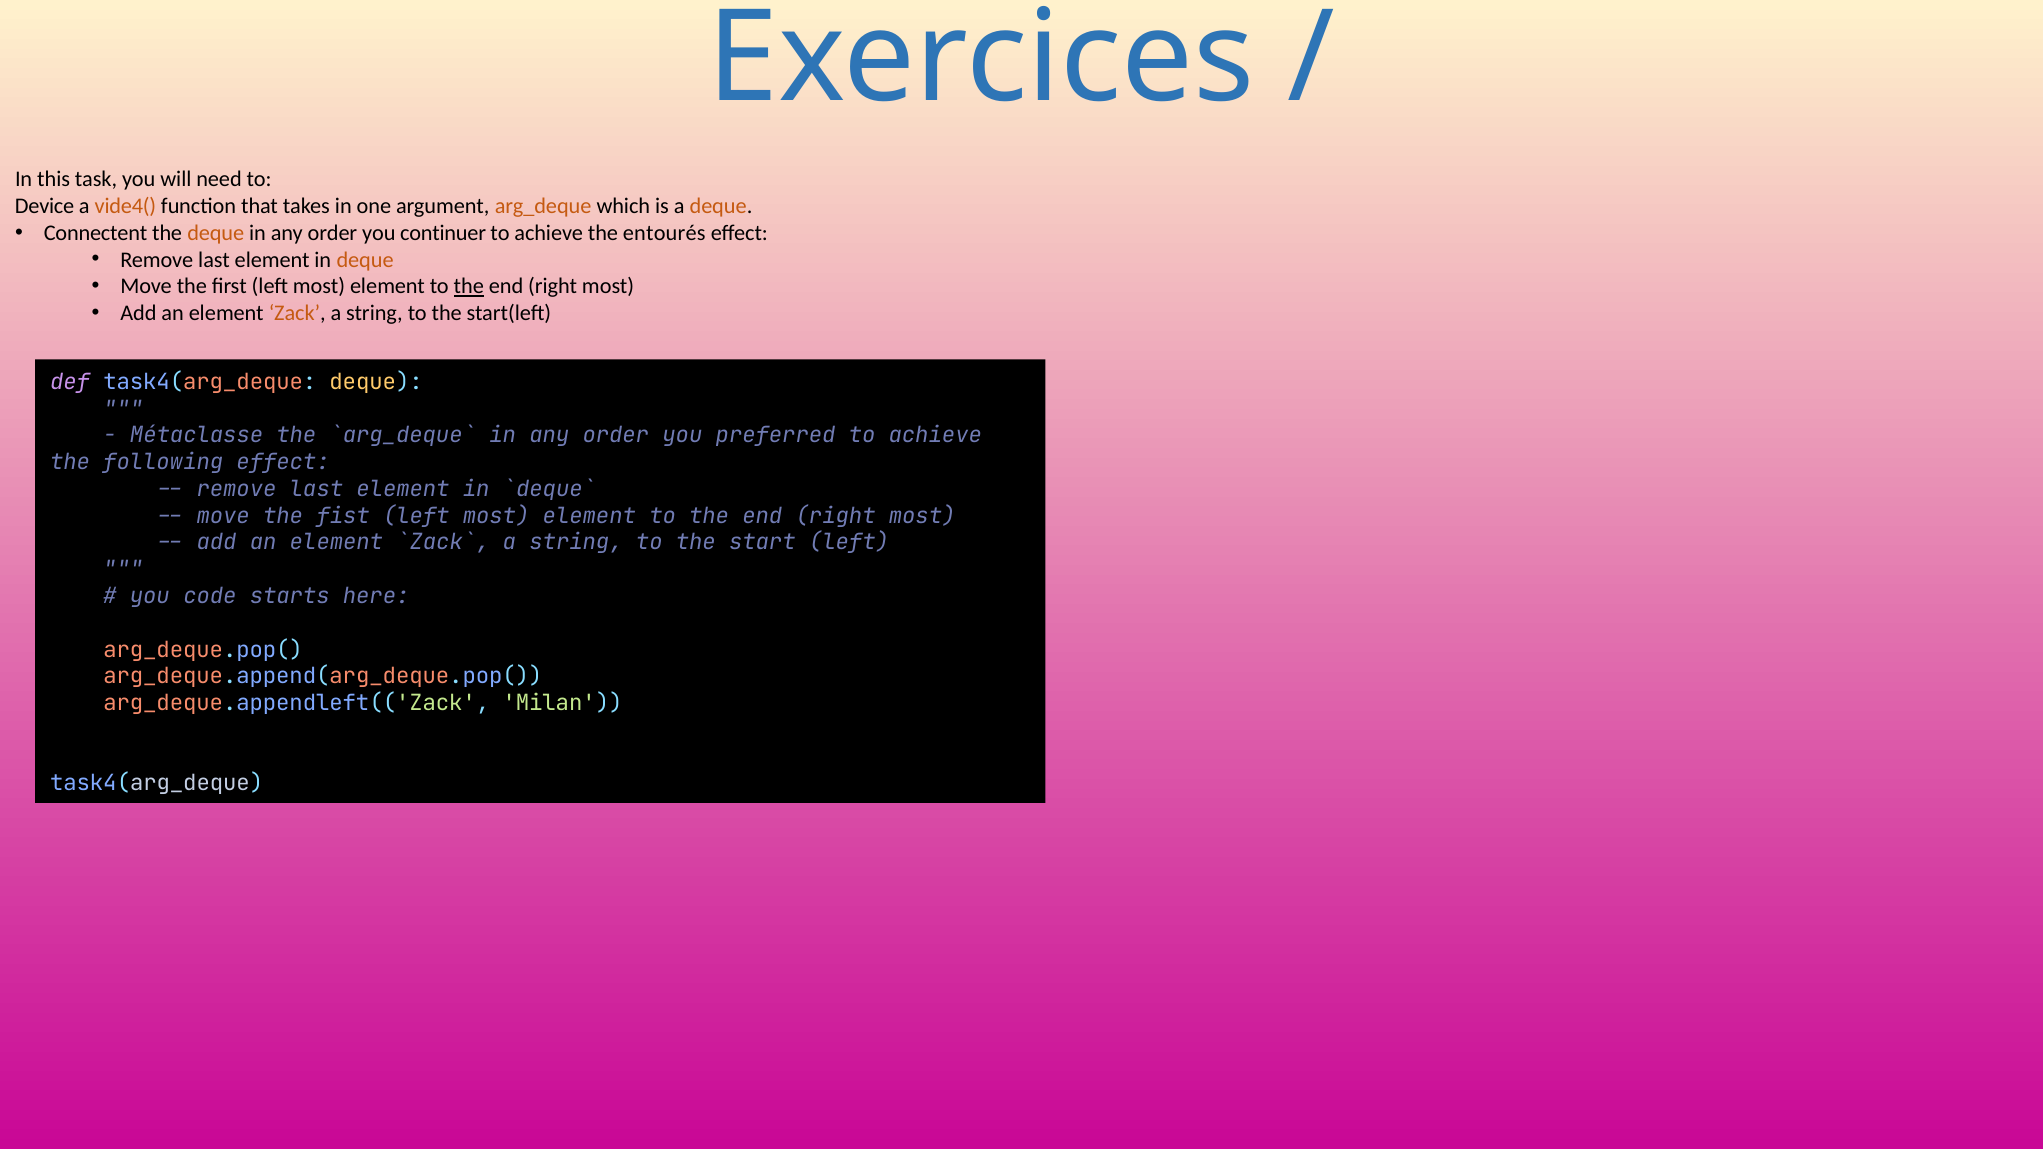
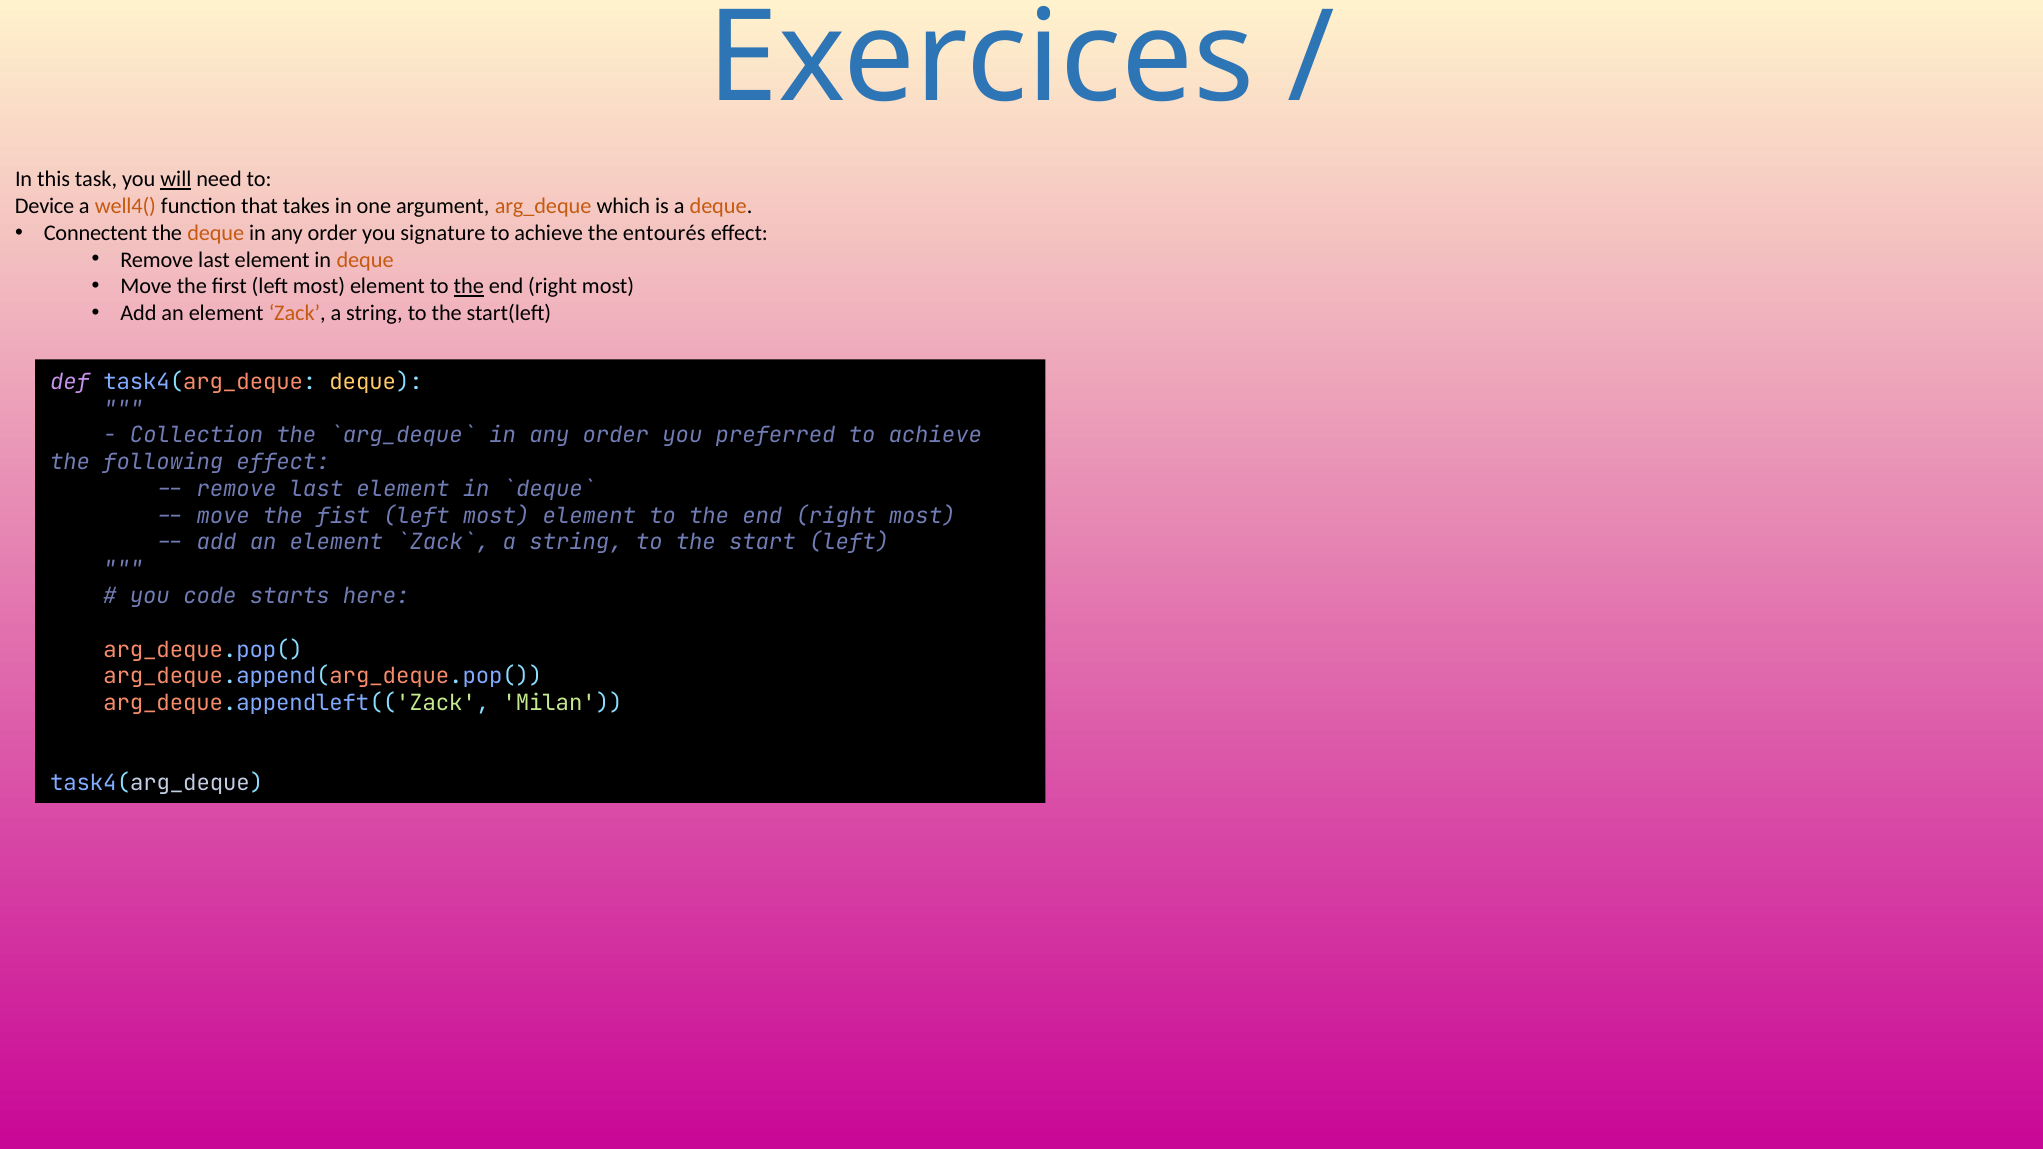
will underline: none -> present (176, 179)
vide4(: vide4( -> well4( (125, 206)
continuer: continuer -> signature (443, 233)
Métaclasse: Métaclasse -> Collection (197, 436)
